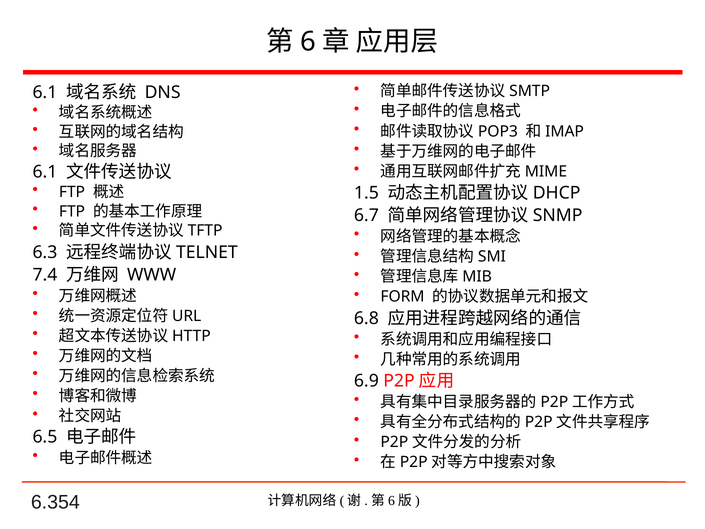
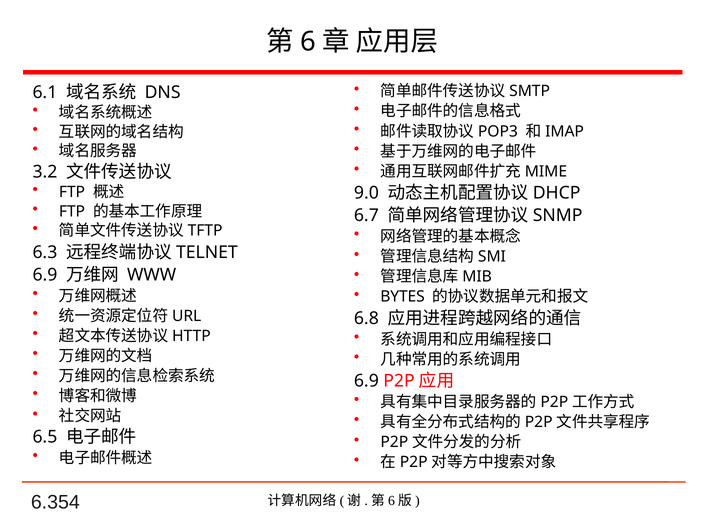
6.1: 6.1 -> 3.2 (45, 172)
1.5: 1.5 -> 9.0 (366, 193)
7.4: 7.4 -> 6.9 (45, 275)
FORM: FORM -> BYTES (403, 297)
